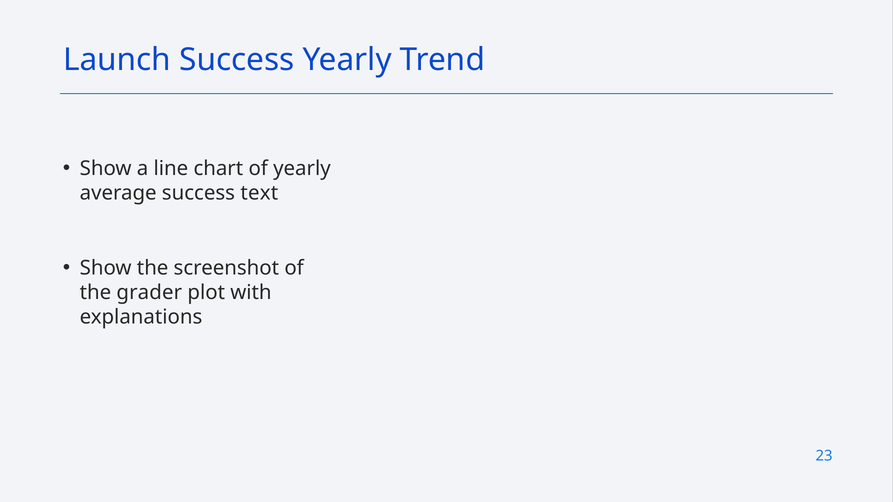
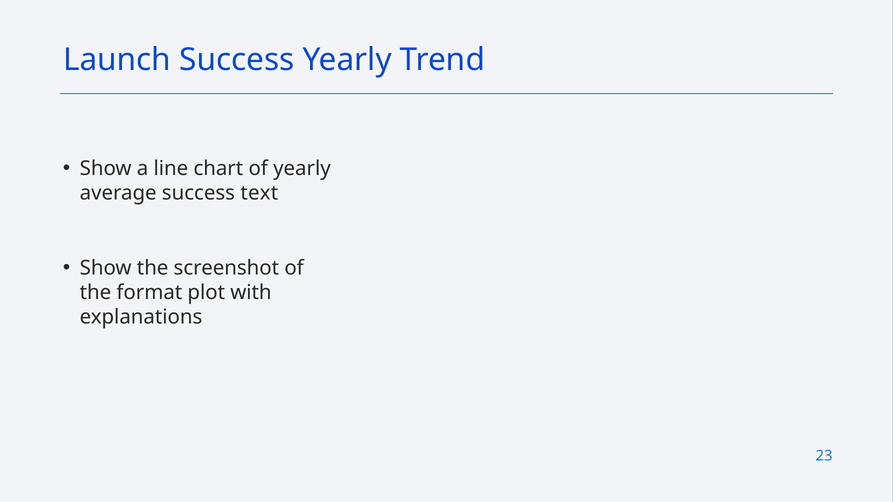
grader: grader -> format (149, 293)
